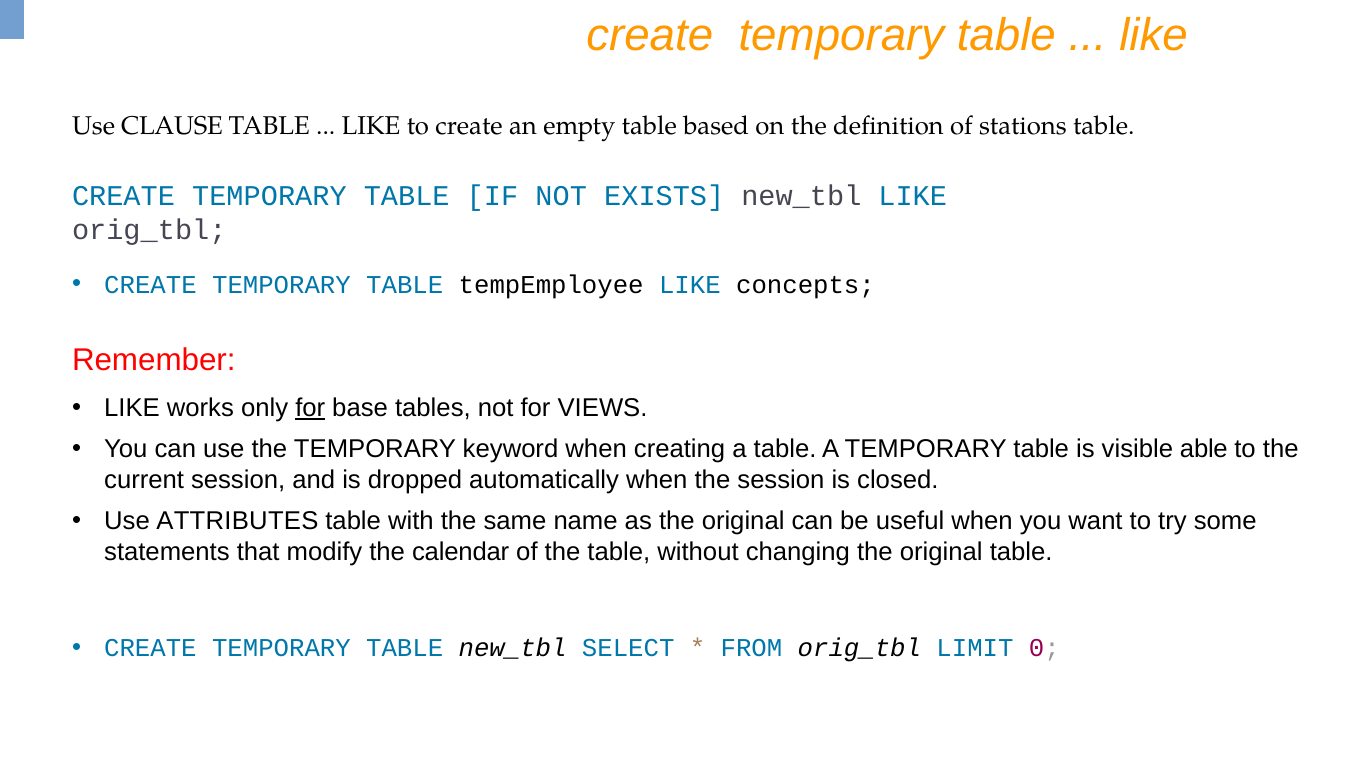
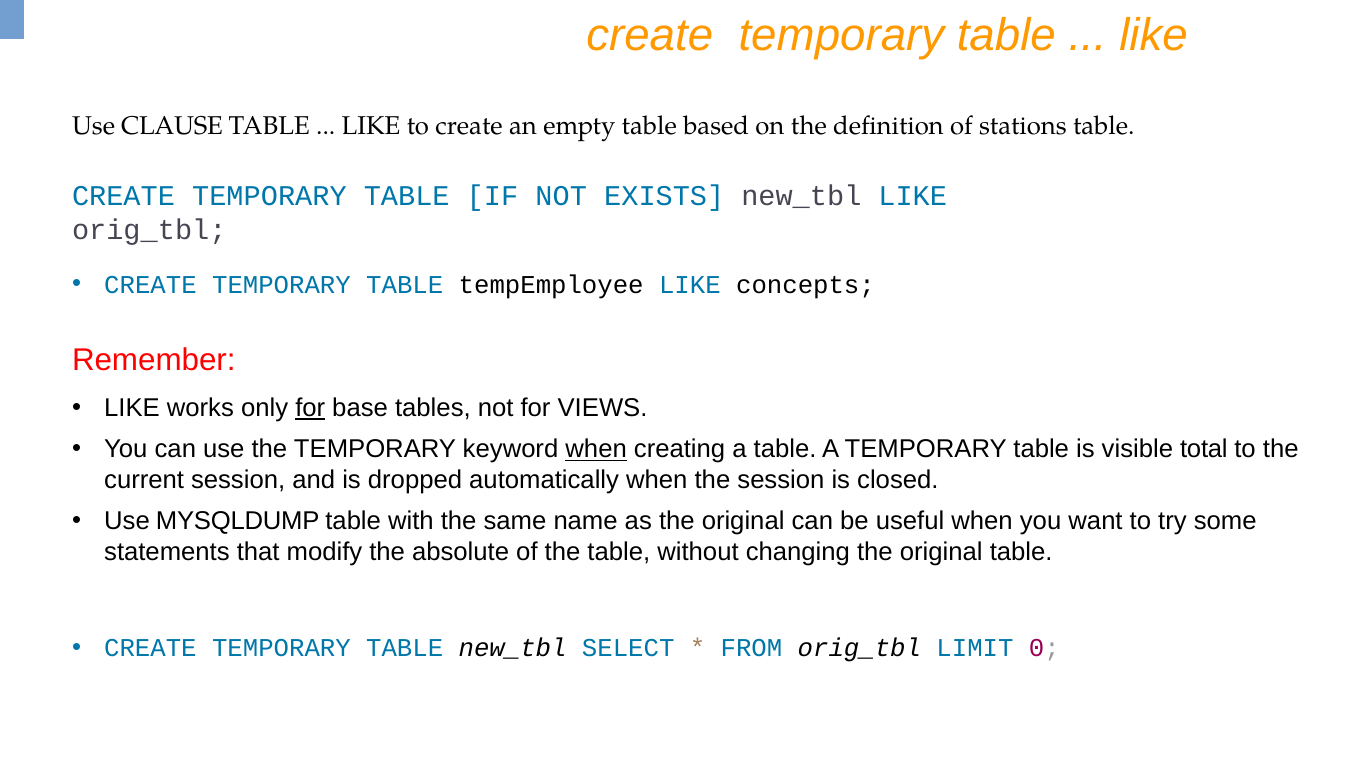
when underline: none -> present (596, 449)
able: able -> total (1204, 449)
ATTRIBUTES: ATTRIBUTES -> MYSQLDUMP (238, 521)
calendar: calendar -> absolute (461, 552)
